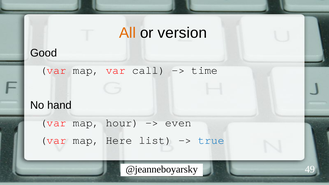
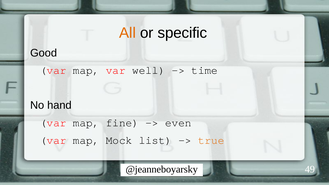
version: version -> specific (182, 33)
call: call -> well (149, 70)
hour: hour -> fine (122, 123)
Here: Here -> Mock (119, 140)
true colour: blue -> orange (211, 140)
